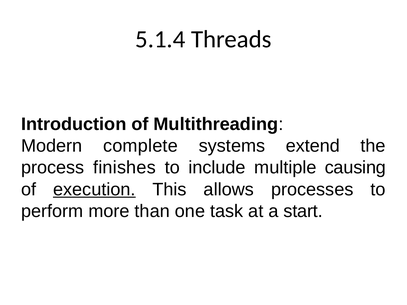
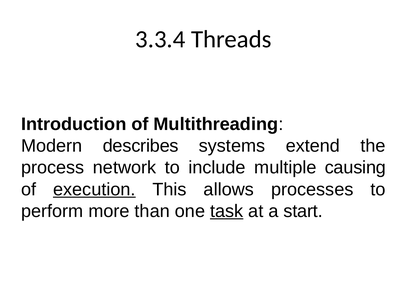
5.1.4: 5.1.4 -> 3.3.4 (160, 39)
complete: complete -> describes (141, 146)
finishes: finishes -> network (125, 168)
task underline: none -> present (227, 211)
